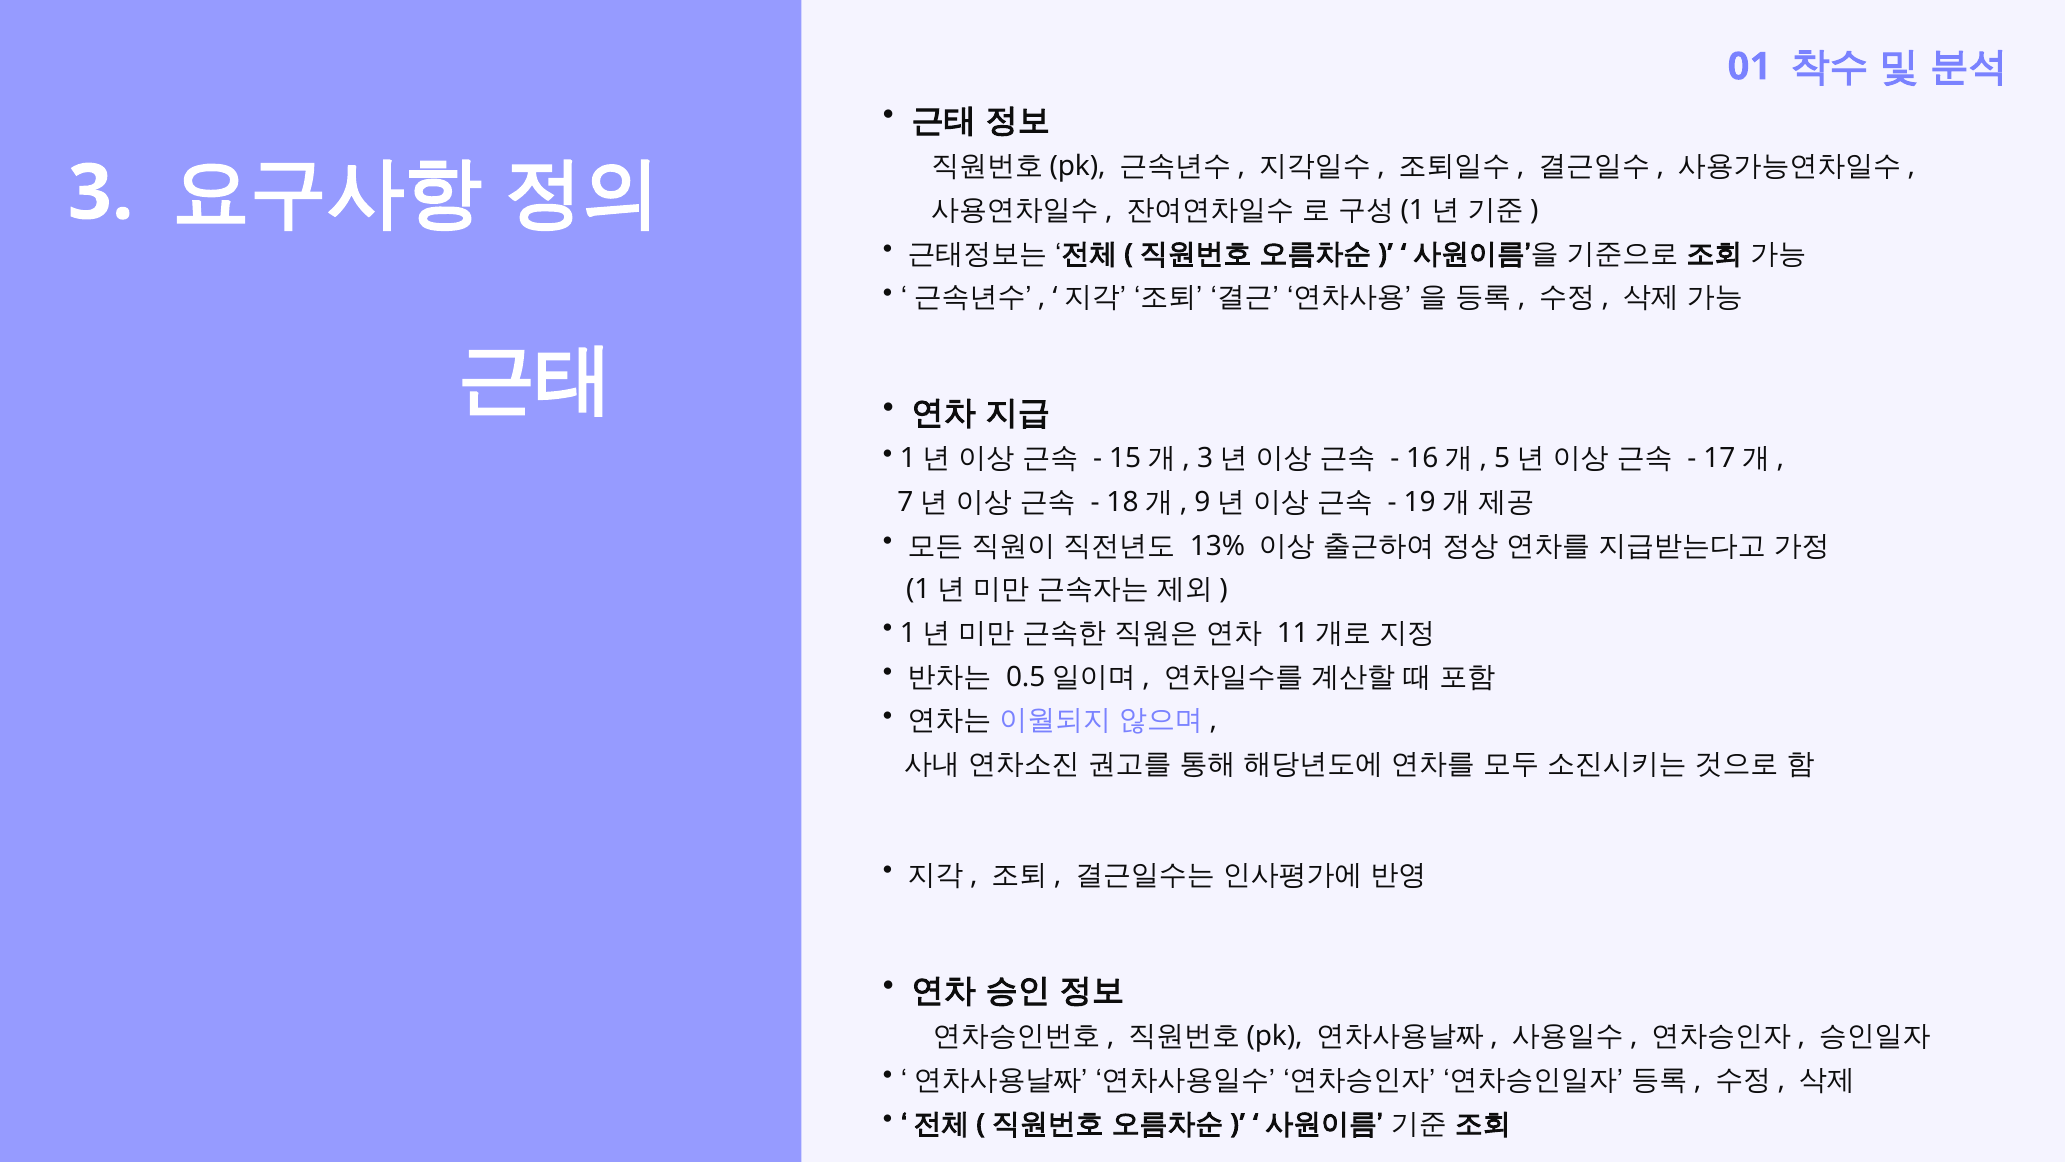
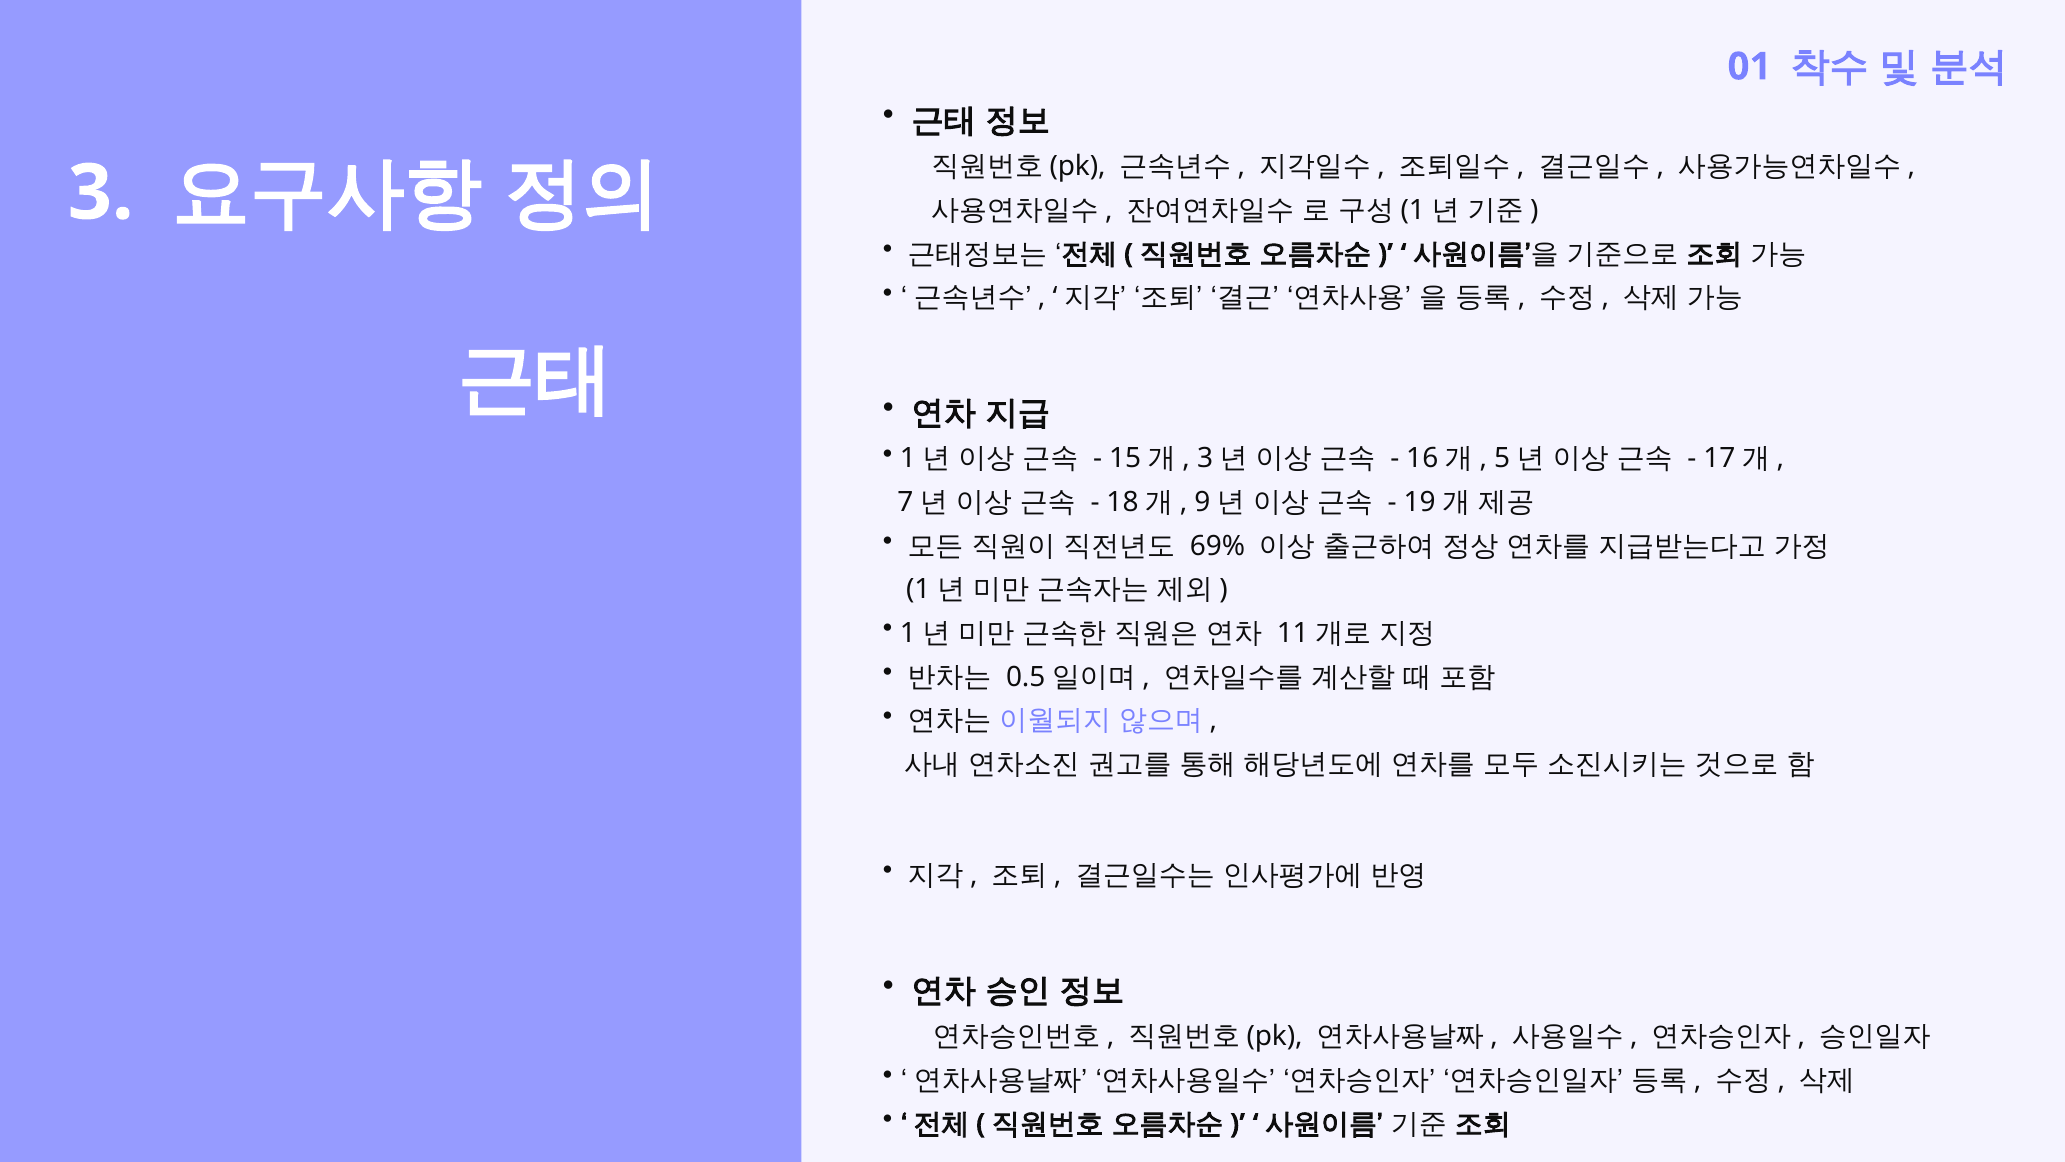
13%: 13% -> 69% (1217, 546)
